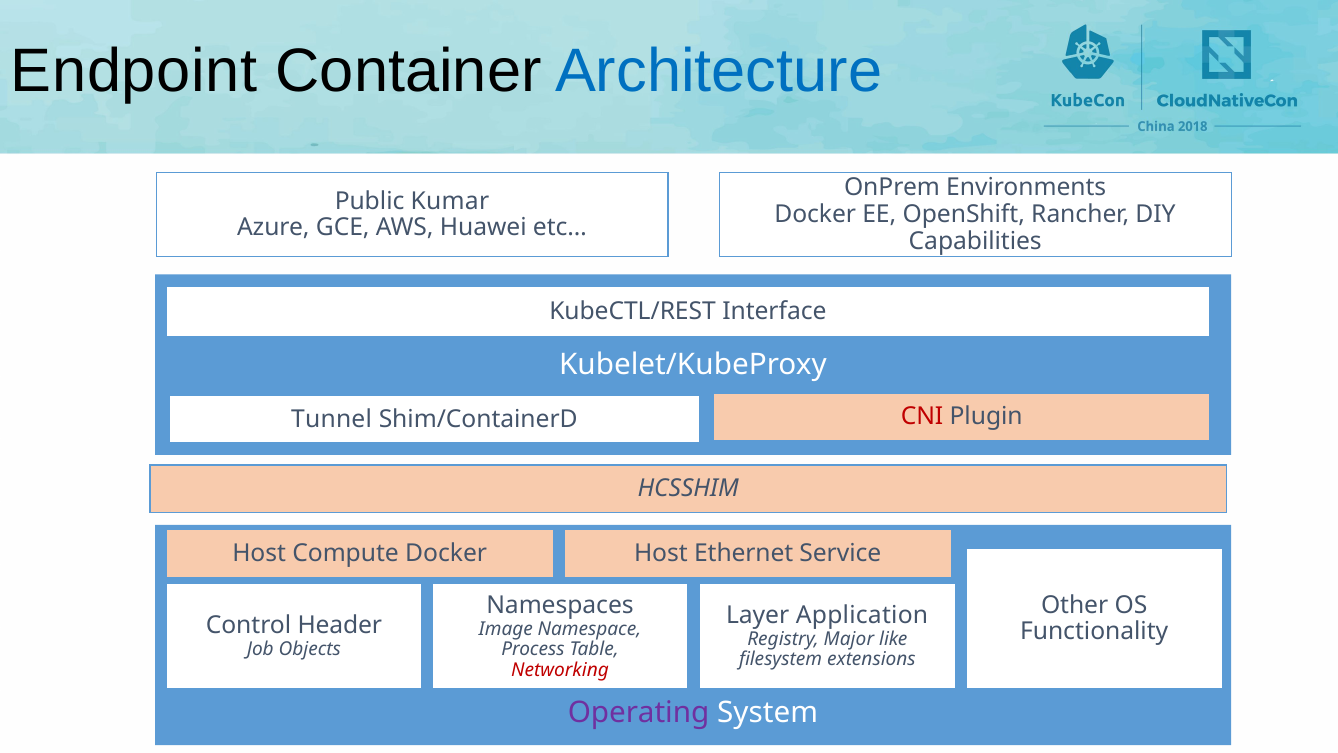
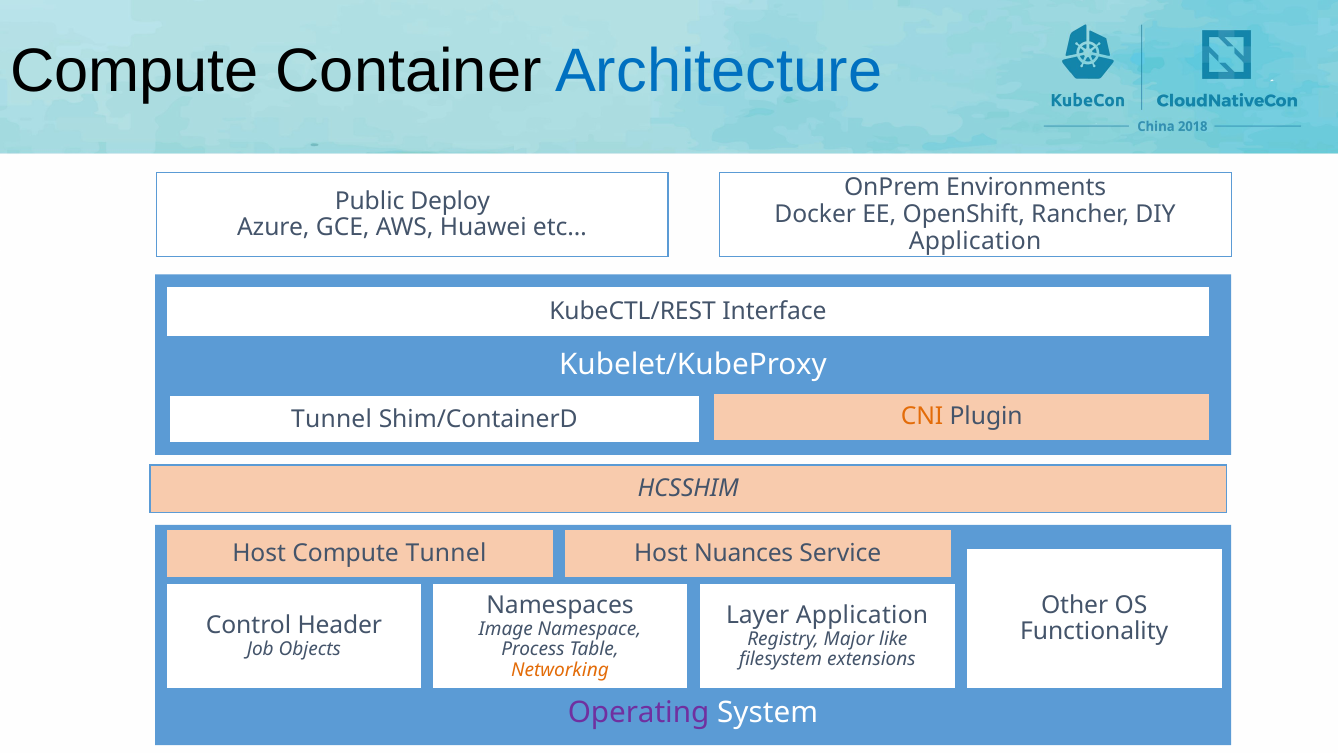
Endpoint: Endpoint -> Compute (134, 71)
Kumar: Kumar -> Deploy (450, 201)
Capabilities: Capabilities -> Application (975, 241)
CNI colour: red -> orange (922, 416)
Compute Docker: Docker -> Tunnel (446, 553)
Ethernet: Ethernet -> Nuances (744, 553)
Networking colour: red -> orange (560, 670)
